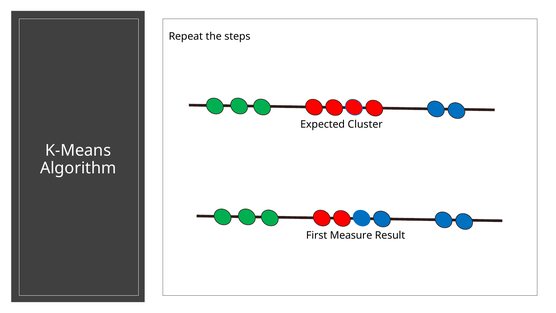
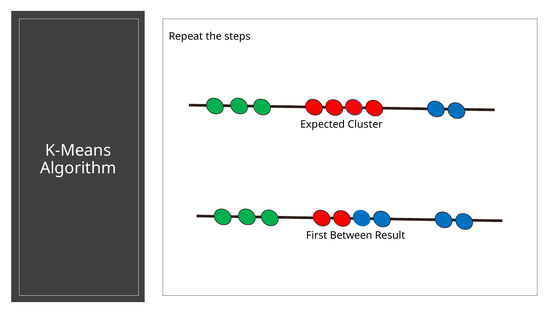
Measure: Measure -> Between (351, 235)
